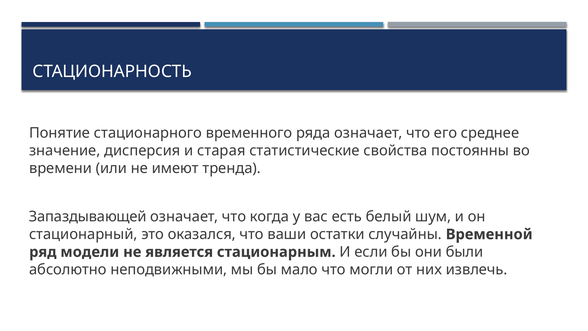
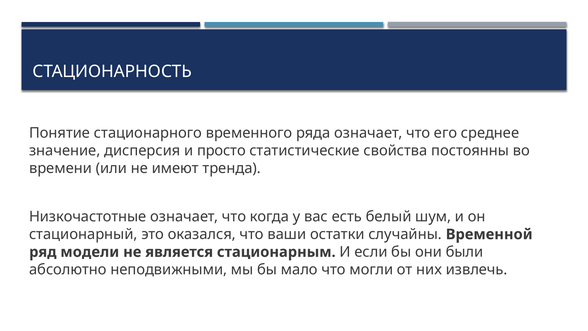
старая: старая -> просто (221, 150)
Запаздывающей: Запаздывающей -> Низкочастотные (88, 217)
